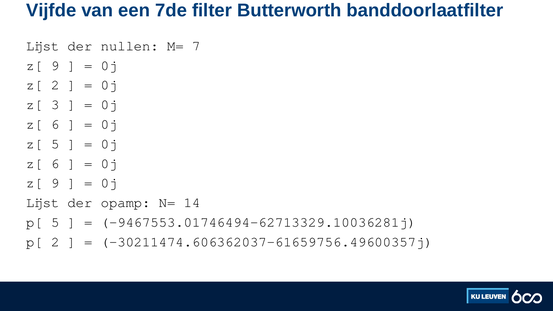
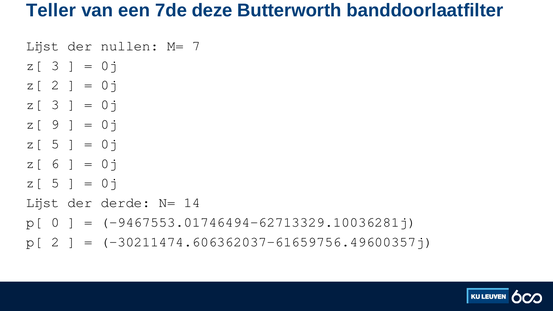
Vijfde: Vijfde -> Teller (51, 11)
filter: filter -> deze (212, 11)
9: 9 -> 3 (55, 66)
6: 6 -> 9 (55, 124)
9: 9 -> 5 (55, 183)
opamp: opamp -> derde (126, 203)
p[ 5: 5 -> 0 (55, 222)
